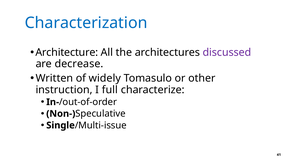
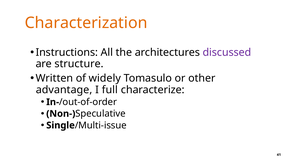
Characterization colour: blue -> orange (86, 23)
Architecture: Architecture -> Instructions (67, 52)
decrease: decrease -> structure (79, 64)
instruction: instruction -> advantage (64, 90)
